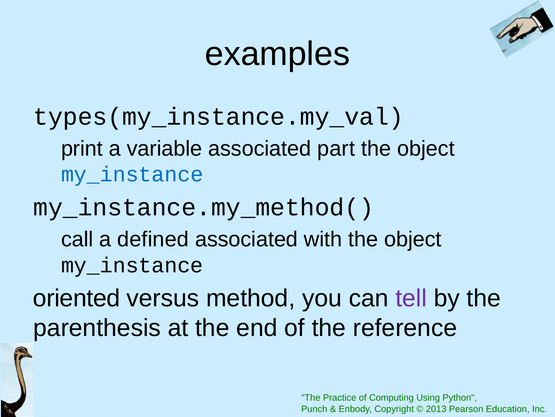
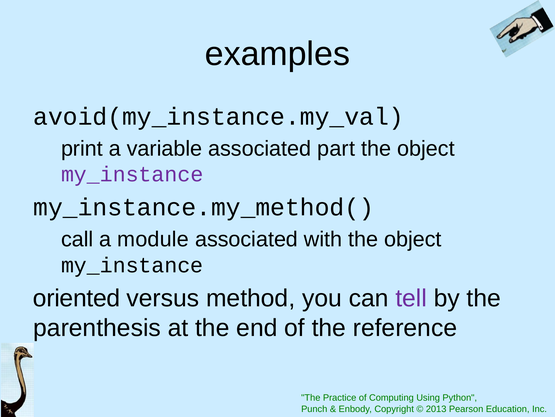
types(my_instance.my_val: types(my_instance.my_val -> avoid(my_instance.my_val (218, 116)
my_instance colour: blue -> purple (132, 174)
defined: defined -> module (153, 239)
